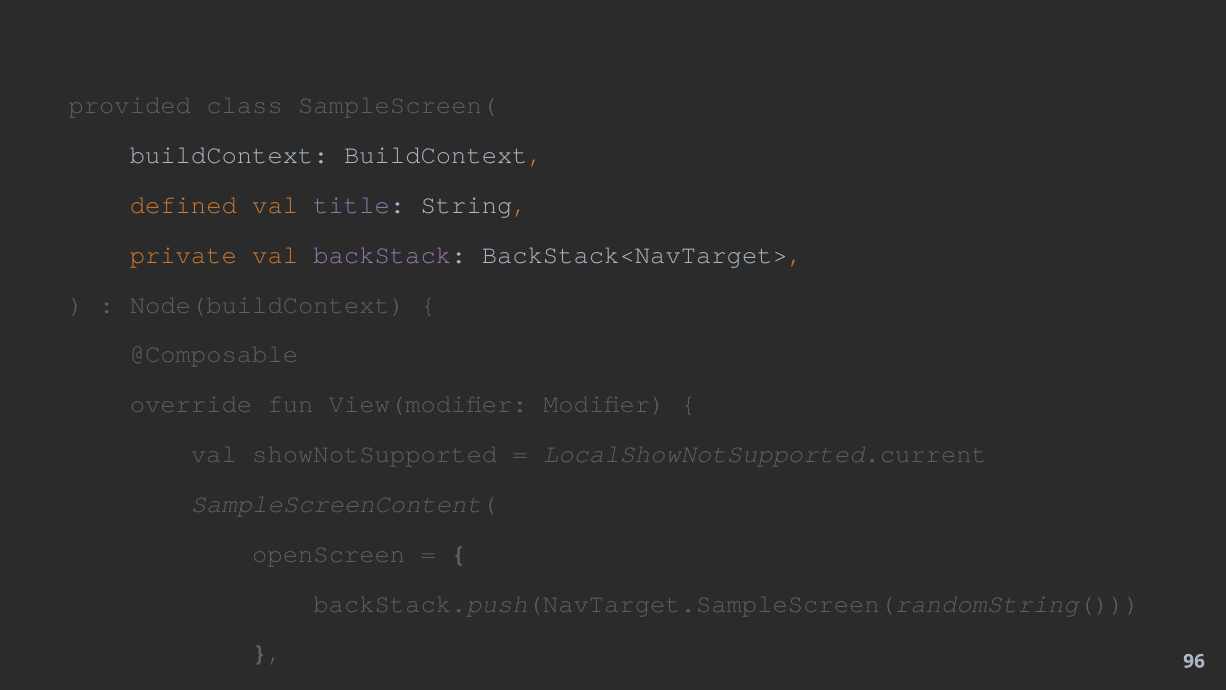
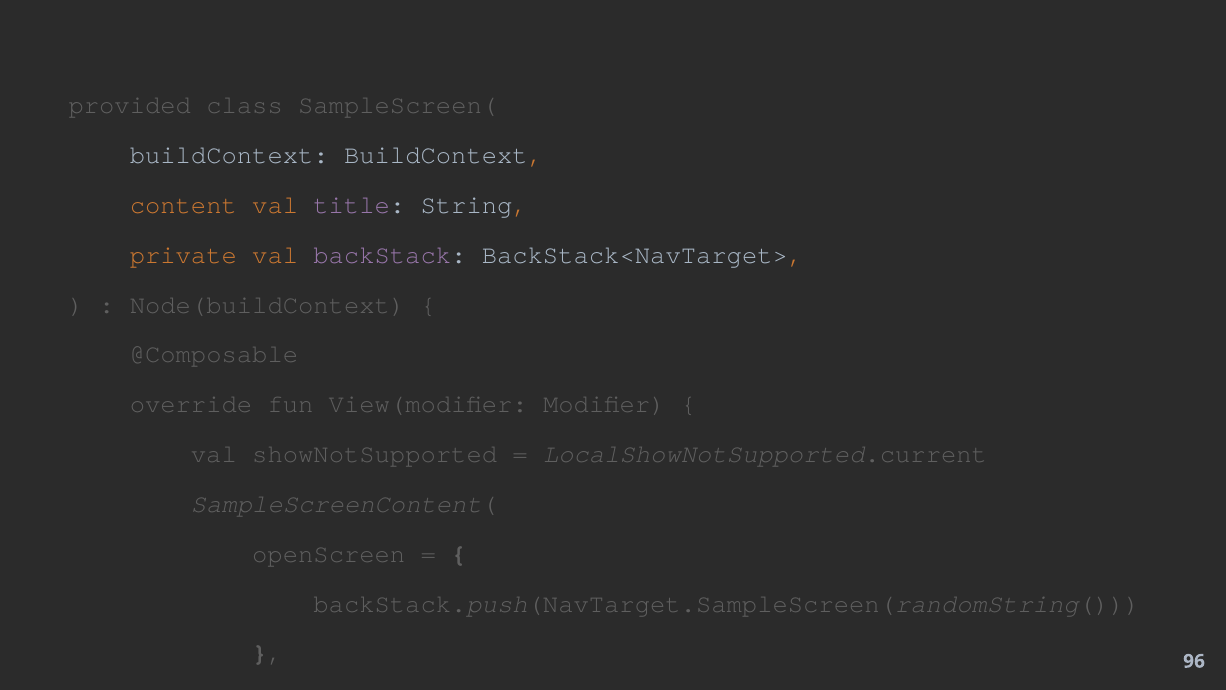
defined: defined -> content (183, 205)
